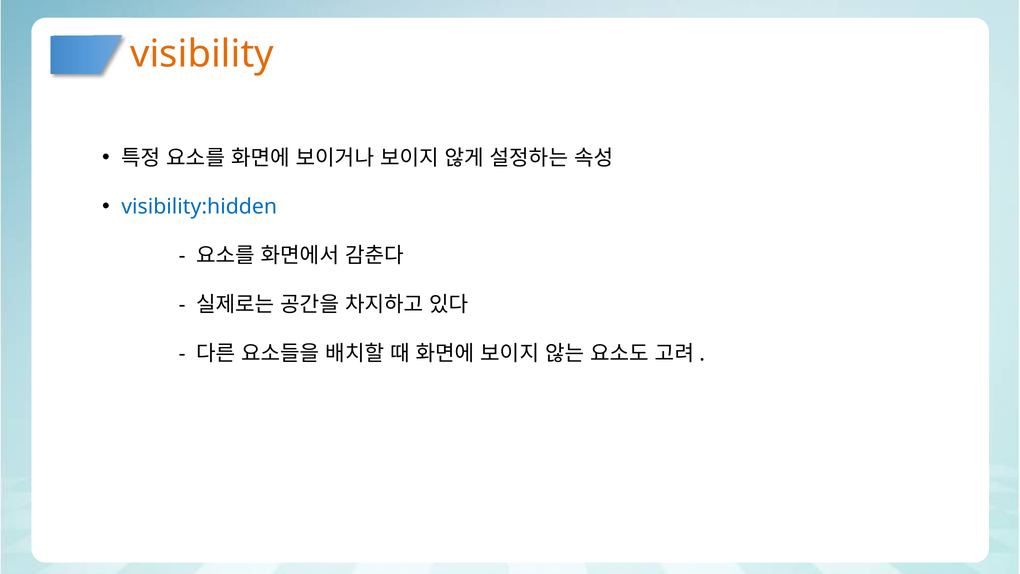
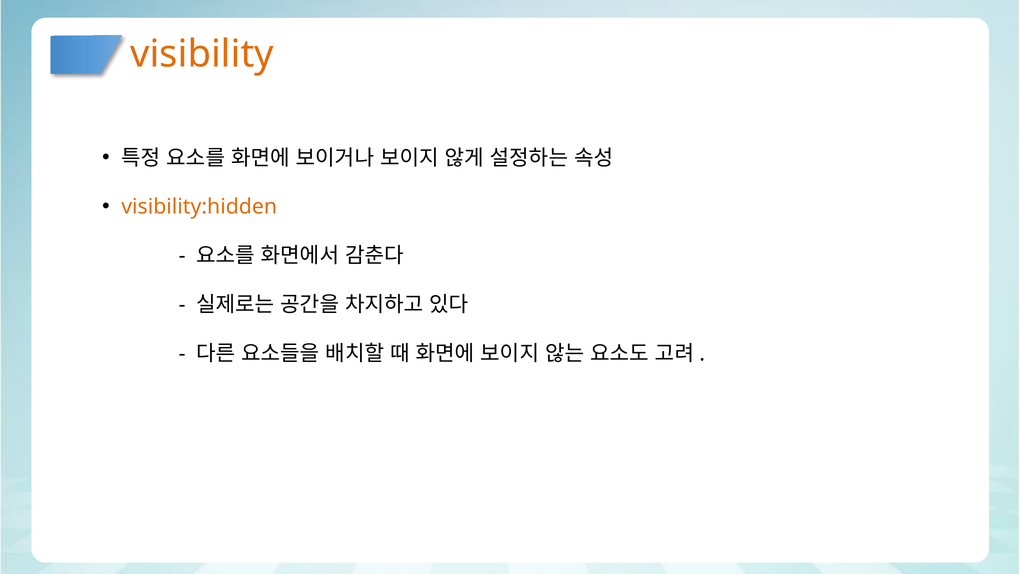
visibility:hidden colour: blue -> orange (199, 207)
